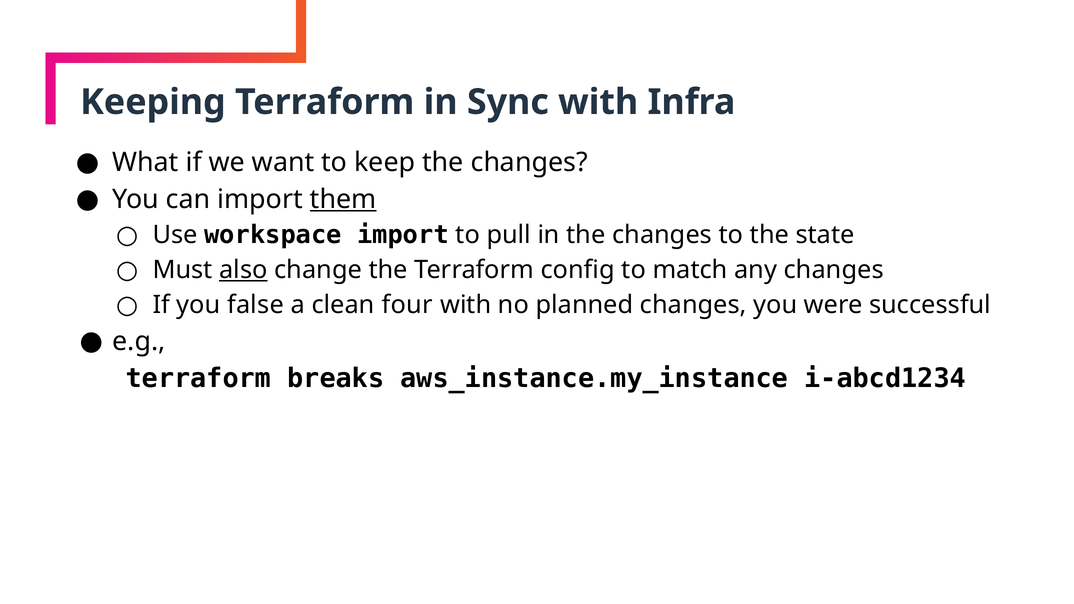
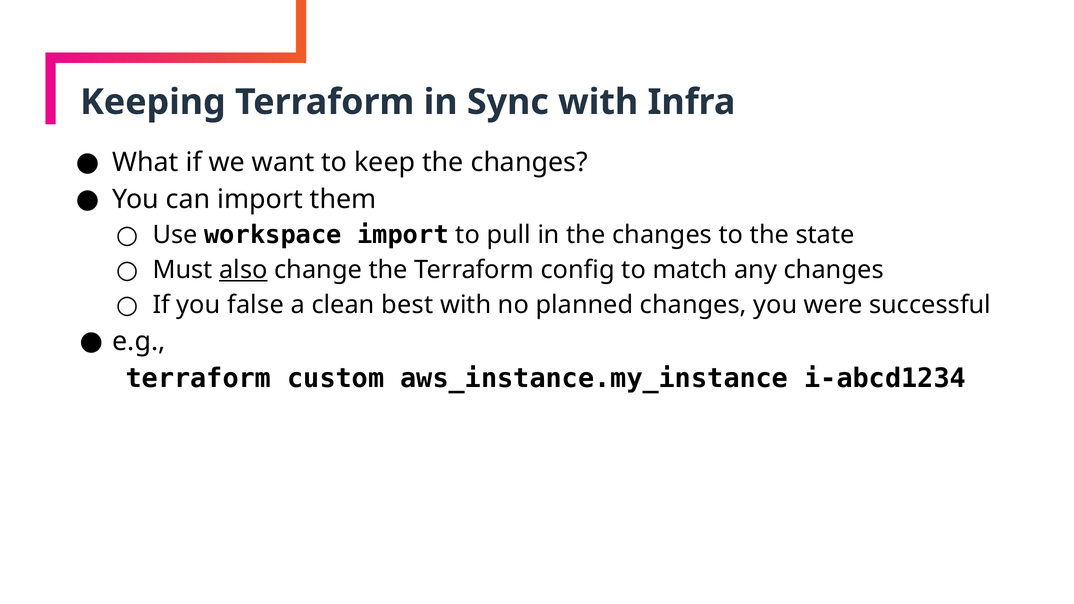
them underline: present -> none (343, 199)
four: four -> best (407, 305)
breaks: breaks -> custom (336, 378)
